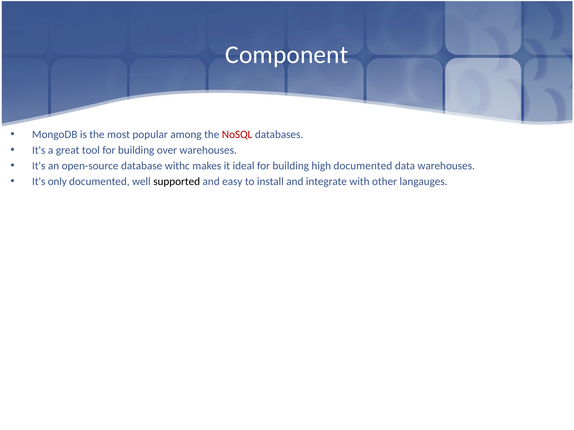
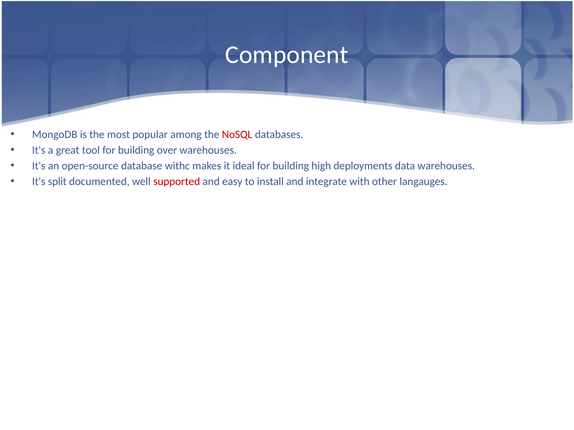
high documented: documented -> deployments (363, 166)
only: only -> split (57, 182)
supported colour: black -> red (177, 182)
